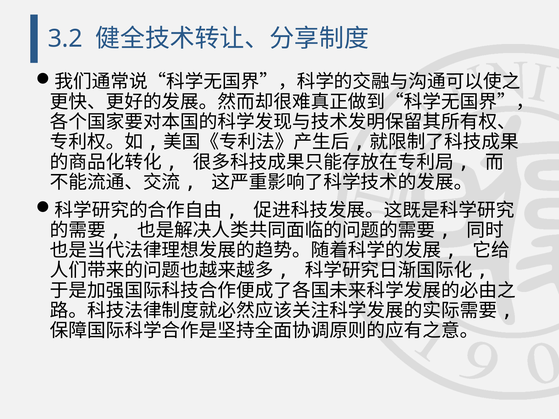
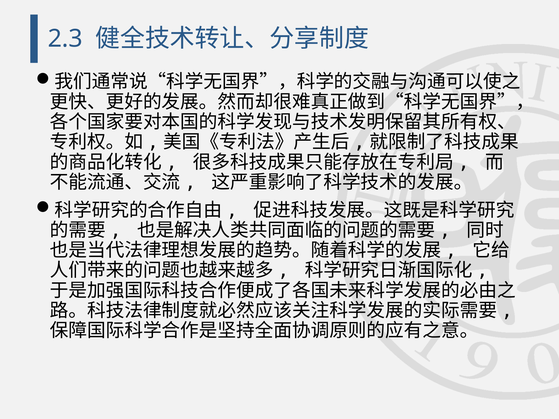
3.2: 3.2 -> 2.3 (65, 39)
